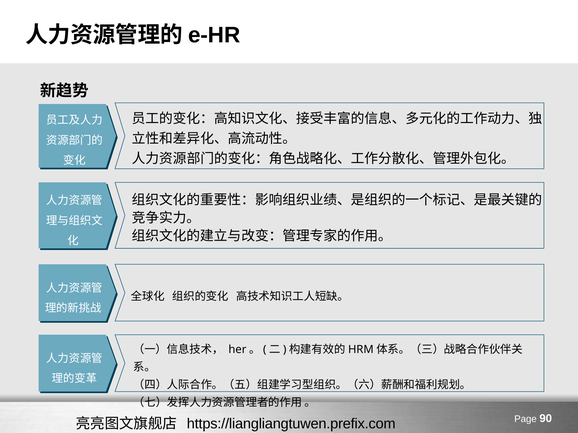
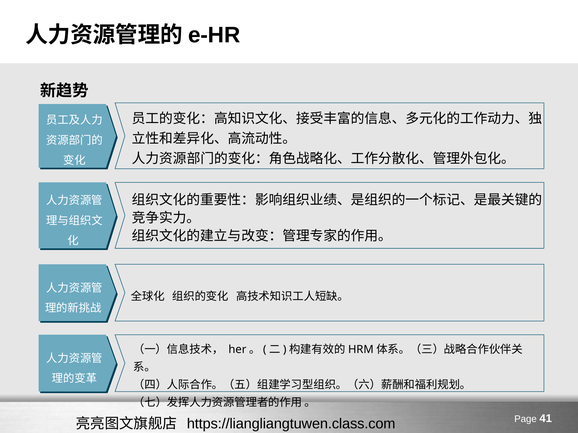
90: 90 -> 41 (546, 419)
https://liangliangtuwen.prefix.com: https://liangliangtuwen.prefix.com -> https://liangliangtuwen.class.com (291, 424)
